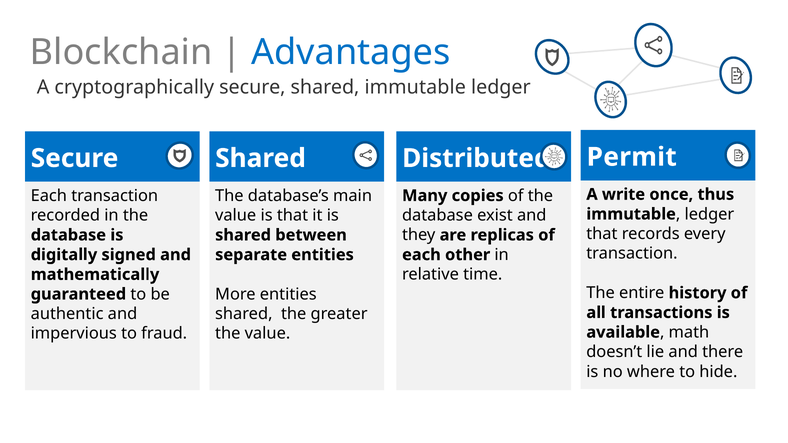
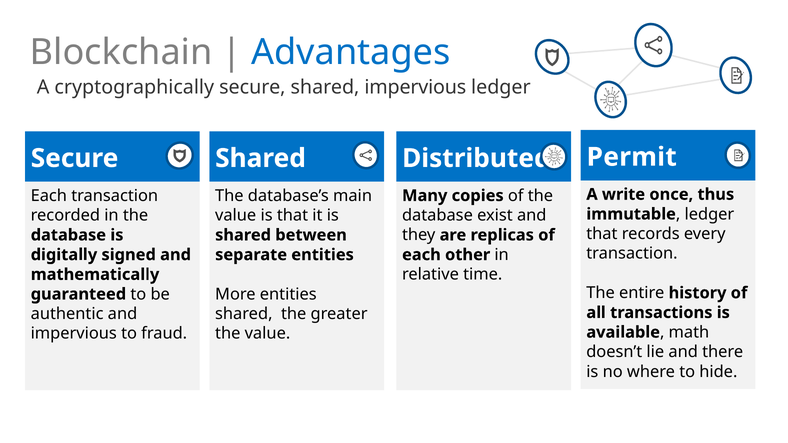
shared immutable: immutable -> impervious (415, 87)
